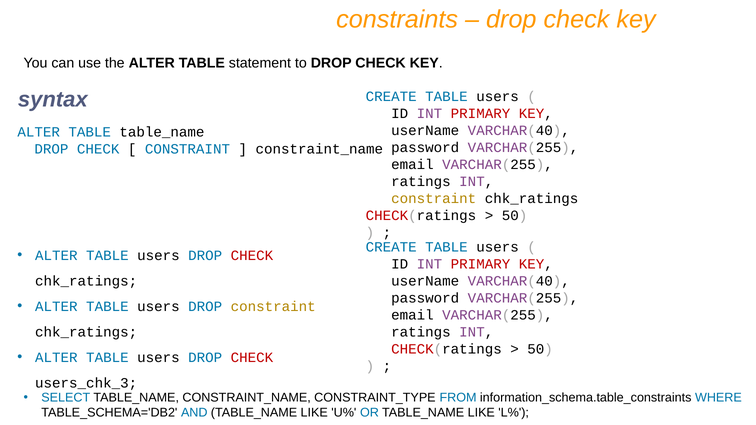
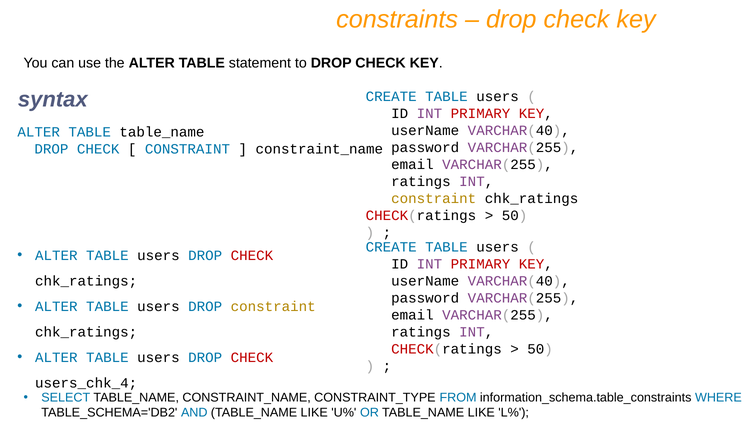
users_chk_3: users_chk_3 -> users_chk_4 (86, 383)
